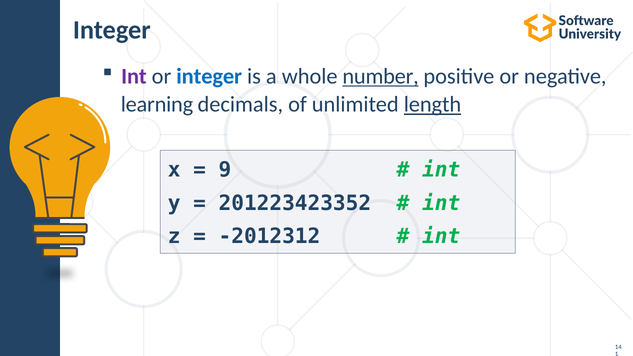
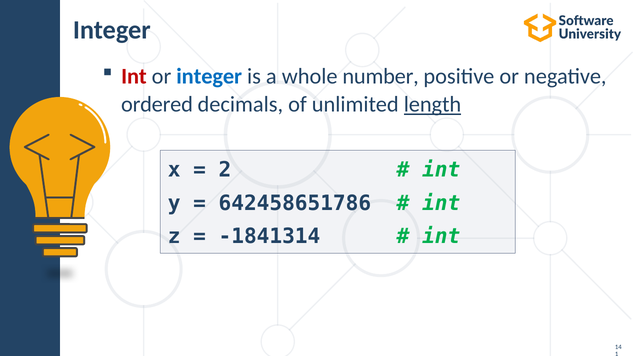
Int colour: purple -> red (134, 76)
number underline: present -> none (381, 76)
learning: learning -> ordered (157, 105)
9: 9 -> 2 (225, 170)
201223423352: 201223423352 -> 642458651786 (295, 203)
-2012312: -2012312 -> -1841314 (269, 236)
